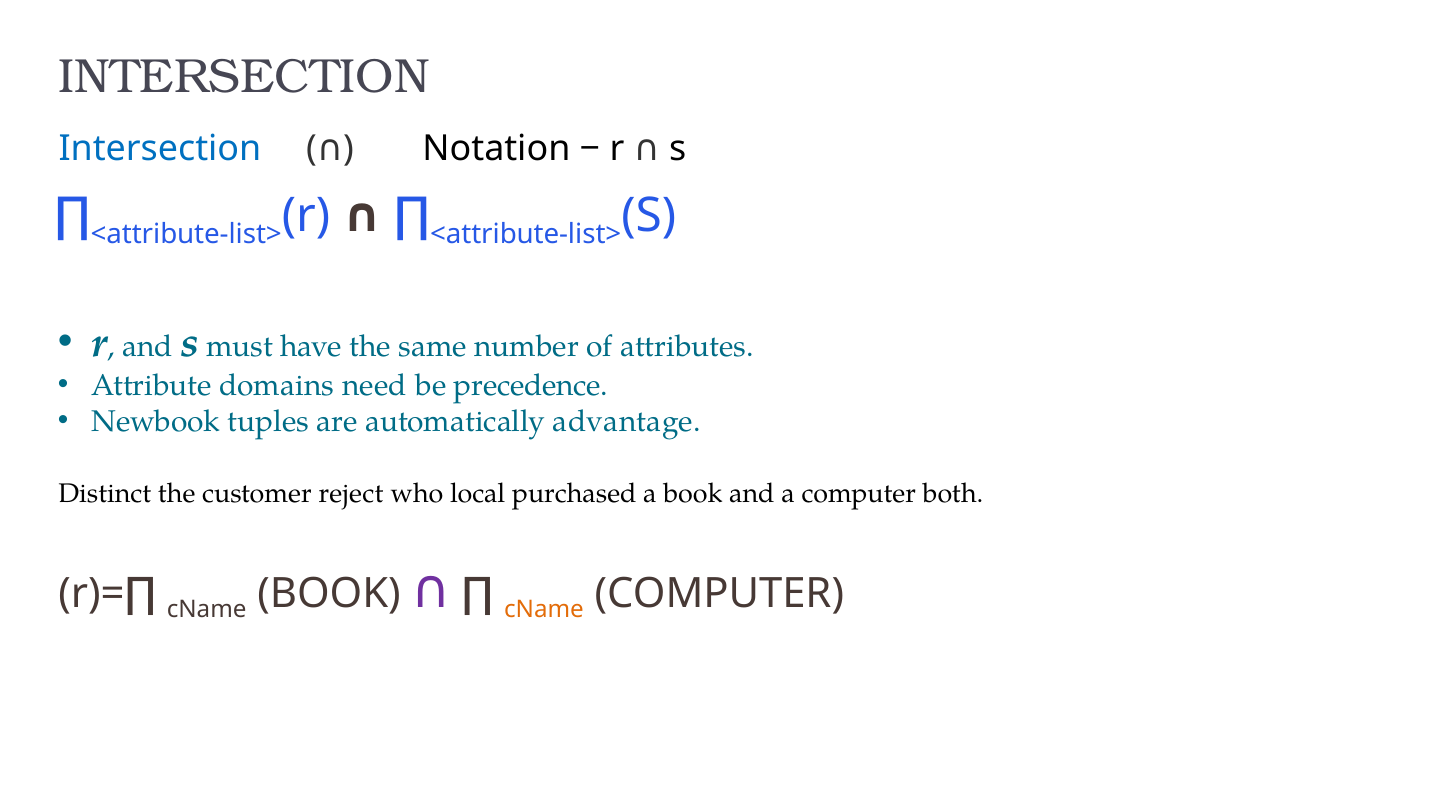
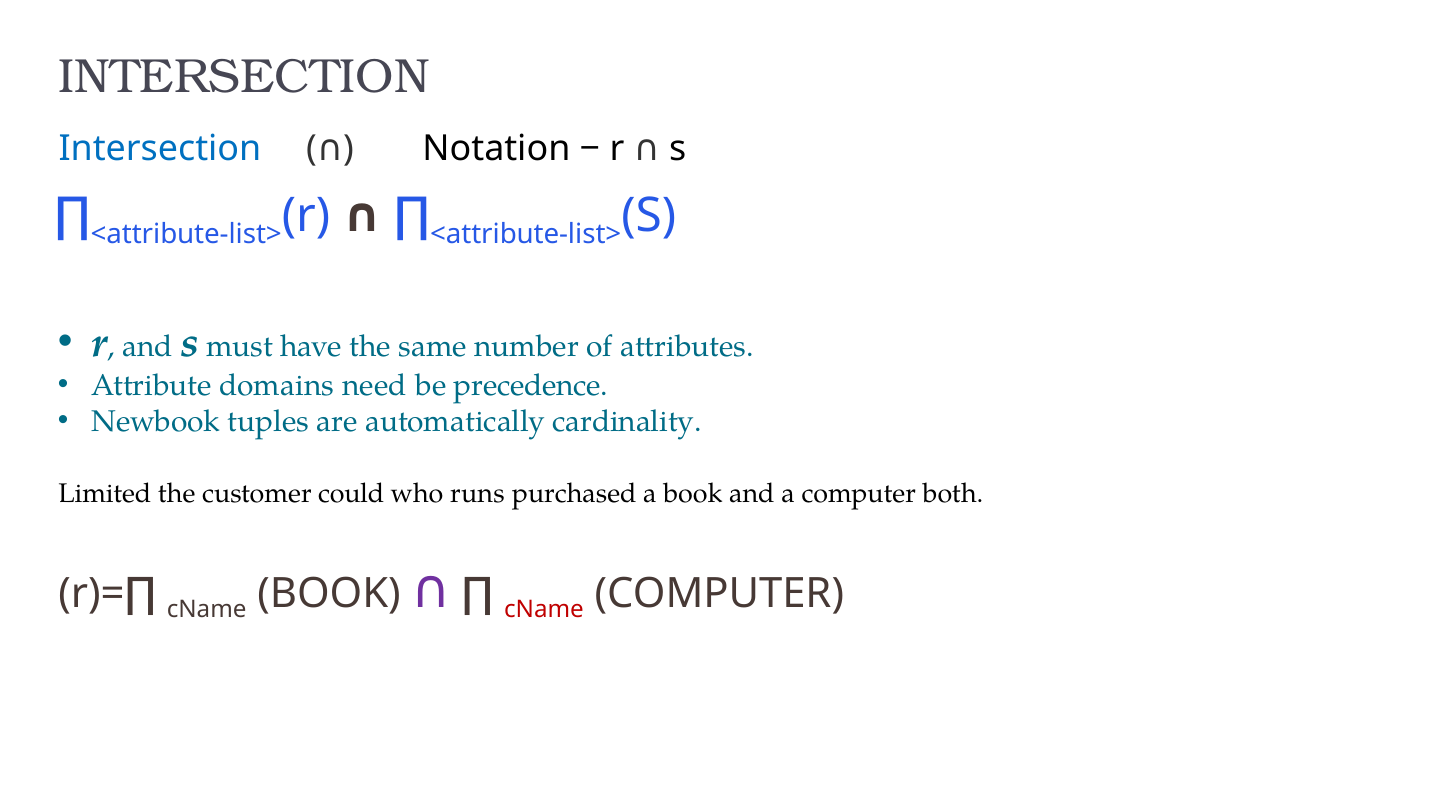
advantage: advantage -> cardinality (627, 421)
Distinct: Distinct -> Limited (105, 493)
reject: reject -> could (351, 493)
local: local -> runs (477, 493)
cName colour: orange -> red (544, 609)
